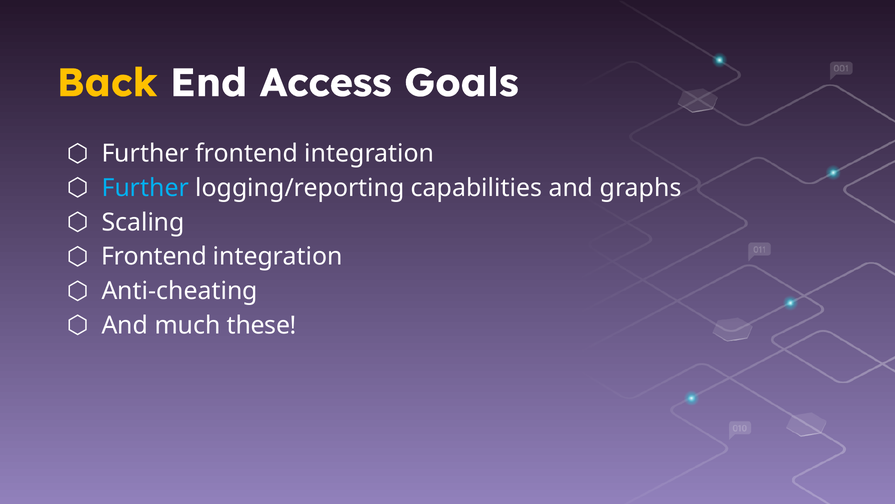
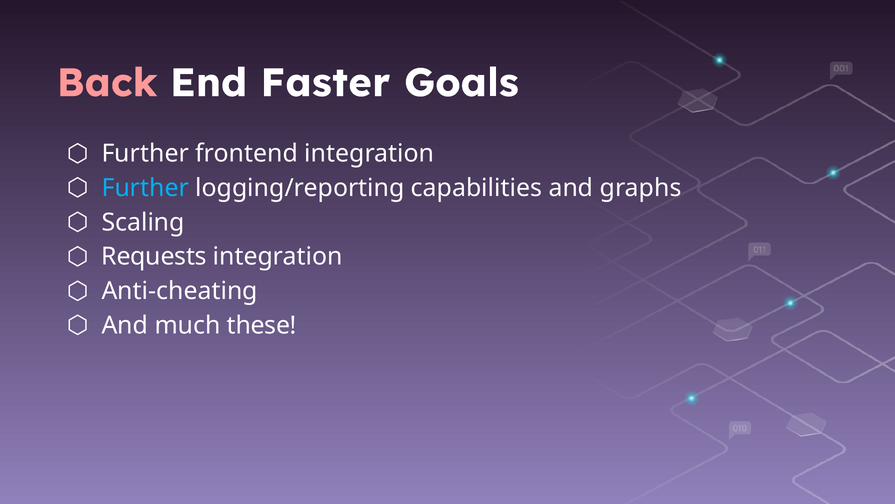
Back colour: yellow -> pink (107, 83)
Access: Access -> Faster (325, 83)
Frontend: Frontend -> Requests (154, 256)
